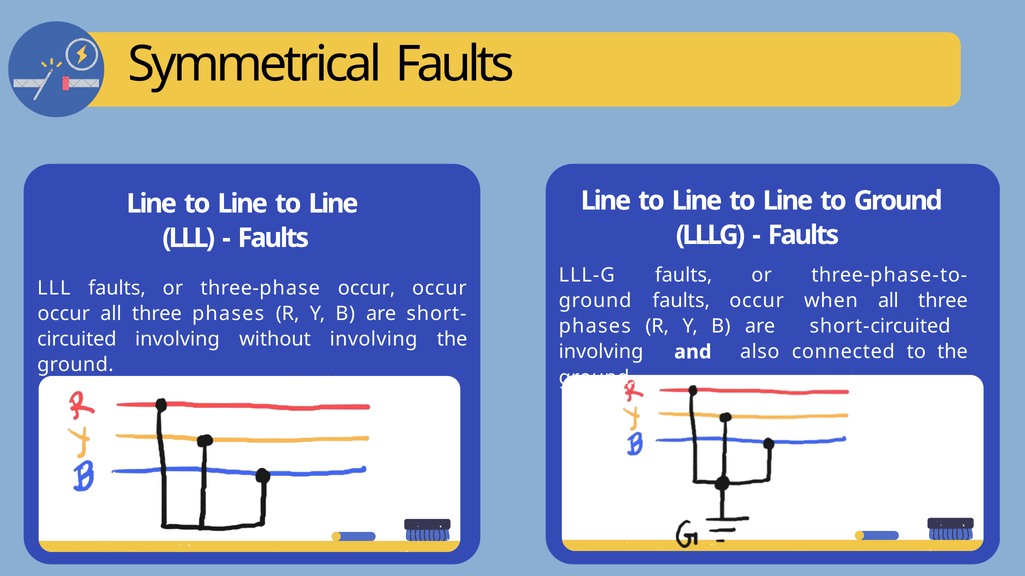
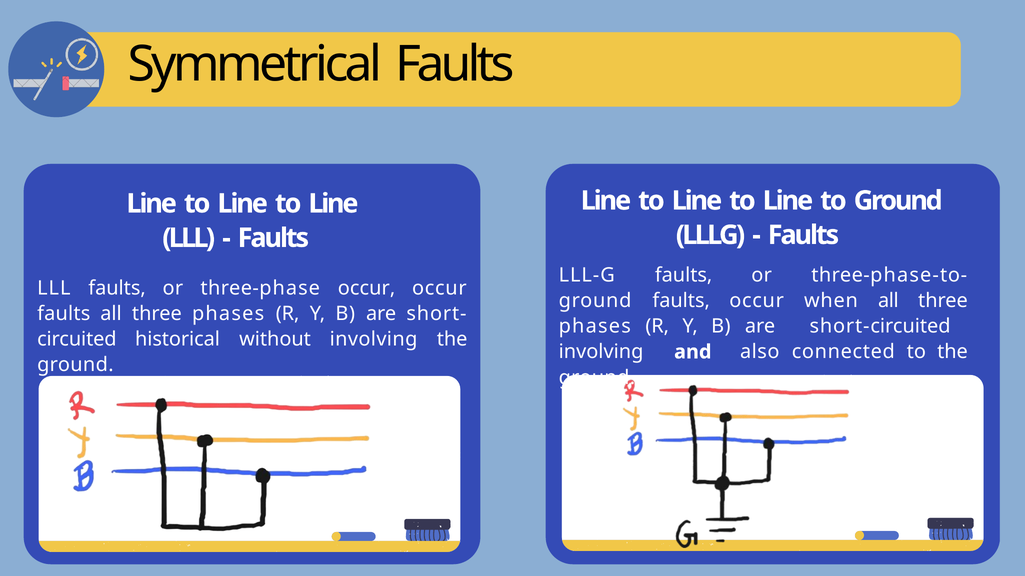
occur: occur -> faults (64, 314)
involving: involving -> historical (177, 339)
